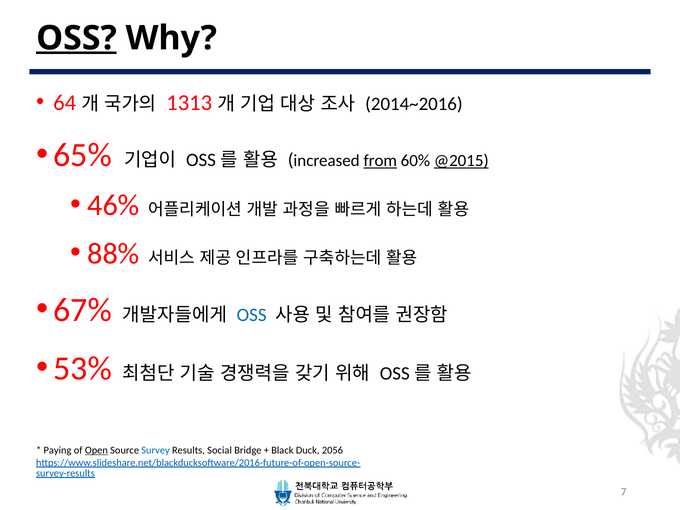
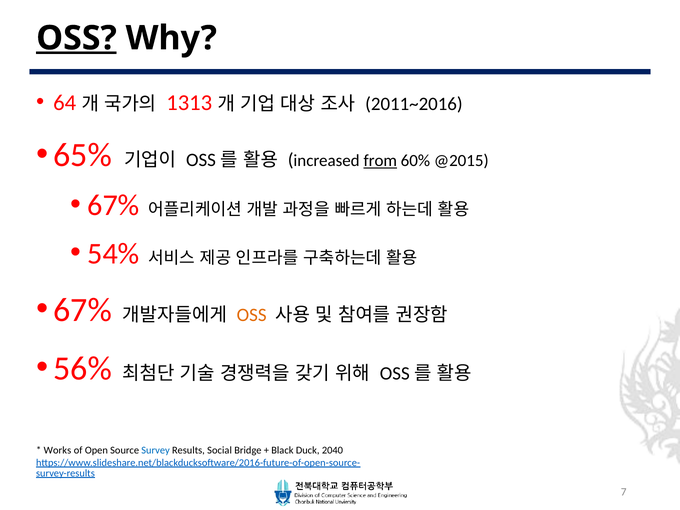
2014~2016: 2014~2016 -> 2011~2016 (414, 104)
@2015 underline: present -> none (461, 161)
46%: 46% -> 67% (113, 205)
88%: 88% -> 54% (113, 254)
OSS colour: blue -> orange (252, 315)
53%: 53% -> 56% (83, 368)
Paying: Paying -> Works (57, 450)
Open underline: present -> none (96, 450)
2056: 2056 -> 2040 (332, 450)
